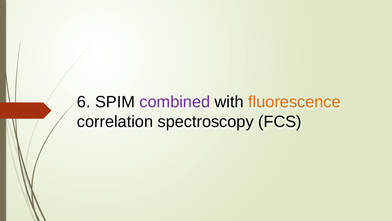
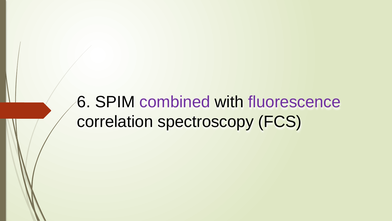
fluorescence colour: orange -> purple (294, 102)
